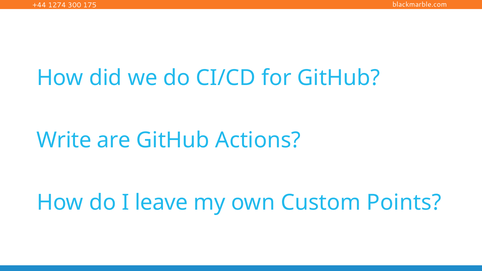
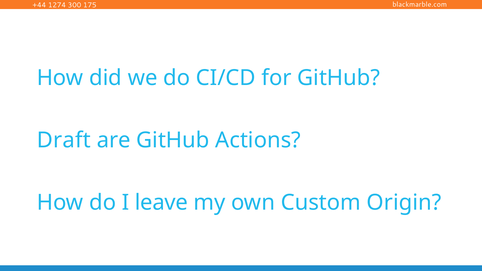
Write: Write -> Draft (64, 140)
Points: Points -> Origin (404, 203)
